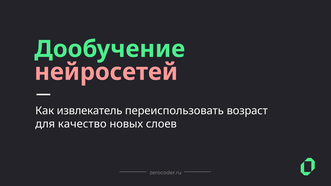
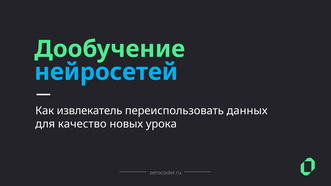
нейросетей colour: pink -> light blue (106, 72)
возраст: возраст -> данных (247, 111)
слоев: слоев -> урока (161, 124)
